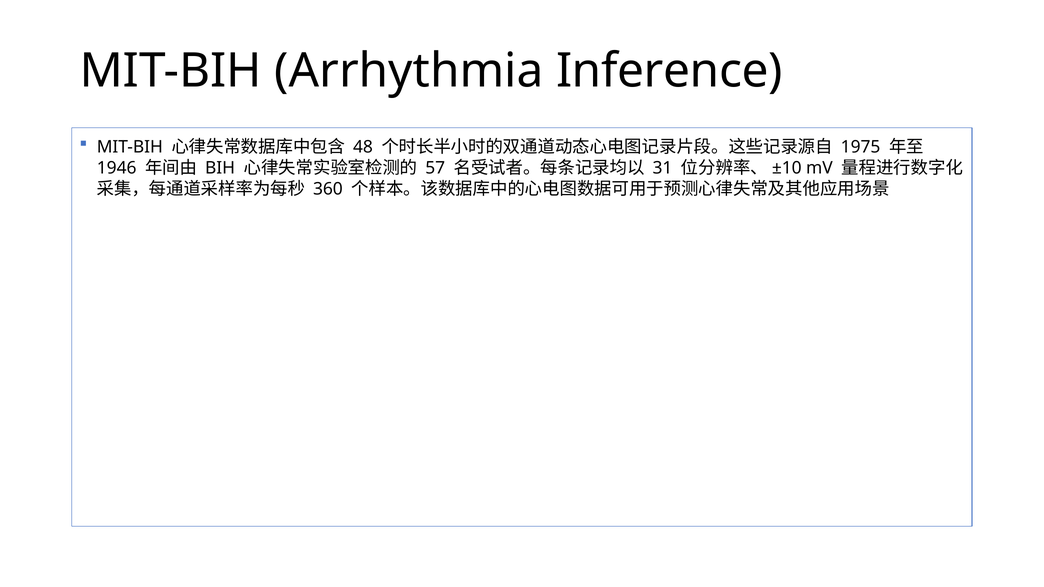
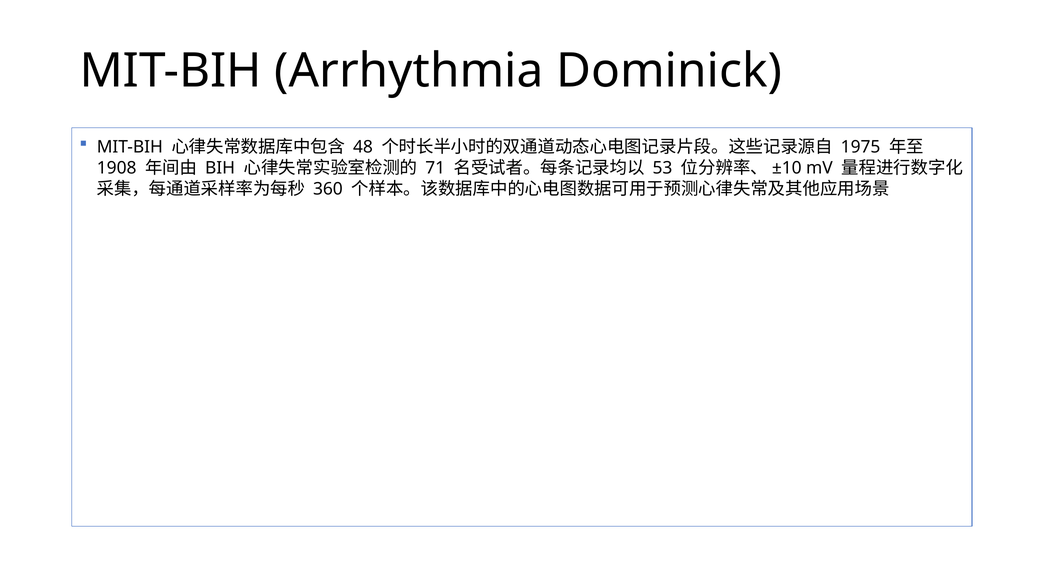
Inference: Inference -> Dominick (669, 71)
1946: 1946 -> 1908 (117, 168)
57: 57 -> 71 (435, 168)
31: 31 -> 53 (662, 168)
